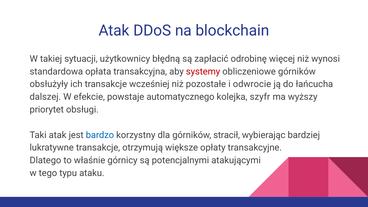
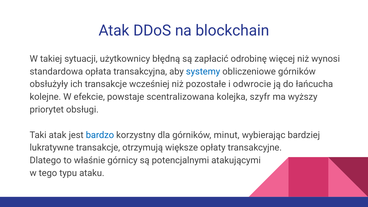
systemy colour: red -> blue (203, 72)
dalszej: dalszej -> kolejne (45, 97)
automatycznego: automatycznego -> scentralizowana (180, 97)
stracił: stracił -> minut (227, 135)
